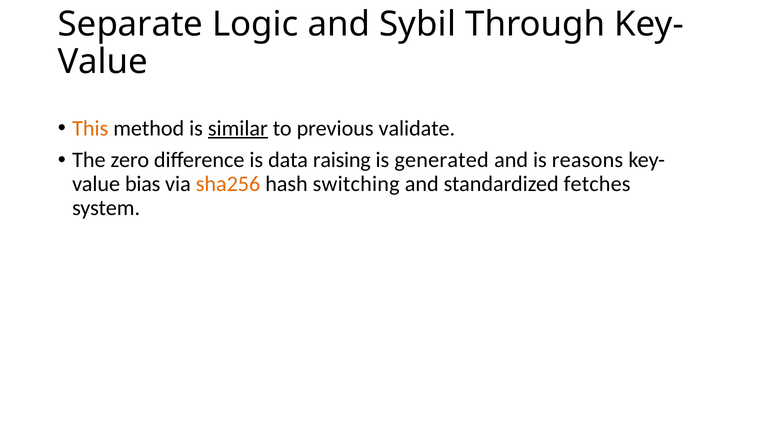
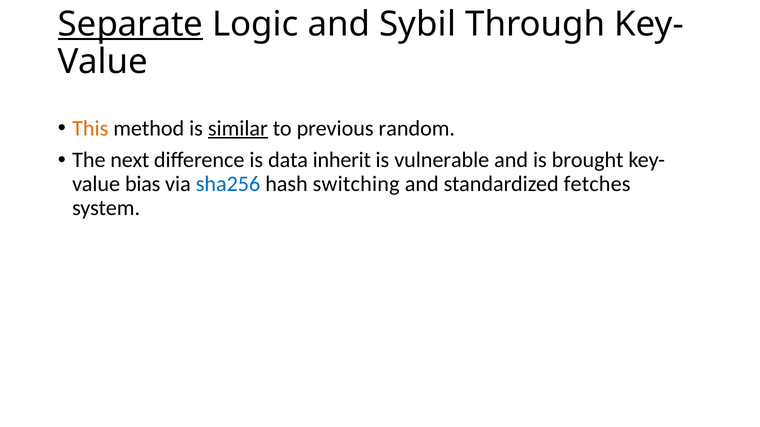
Separate underline: none -> present (131, 24)
validate: validate -> random (417, 128)
zero: zero -> next (130, 160)
raising: raising -> inherit (342, 160)
generated: generated -> vulnerable (442, 160)
reasons: reasons -> brought (588, 160)
sha256 colour: orange -> blue (228, 184)
